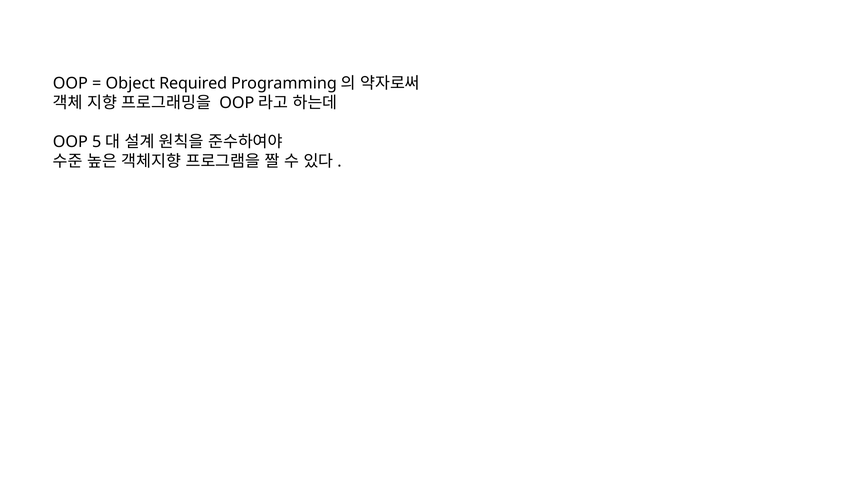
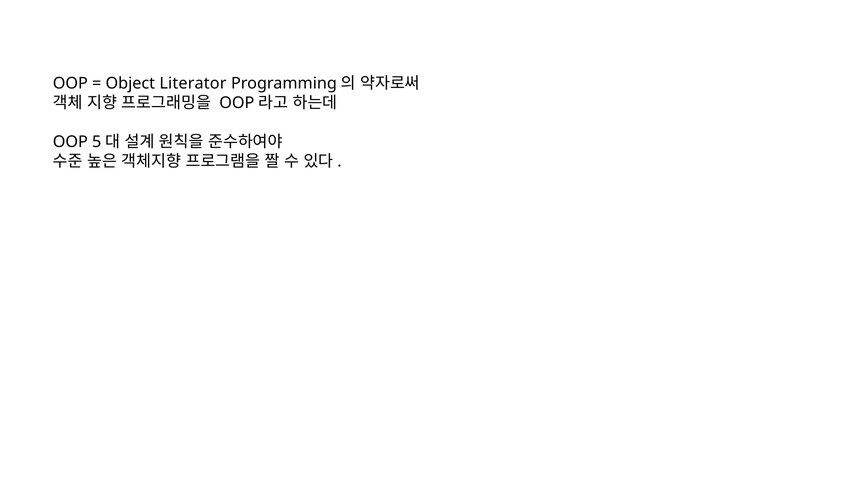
Required: Required -> Literator (193, 83)
